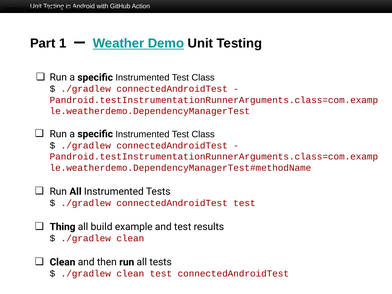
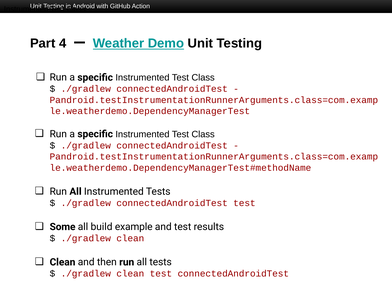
1: 1 -> 4 (63, 43)
Thing: Thing -> Some (63, 227)
